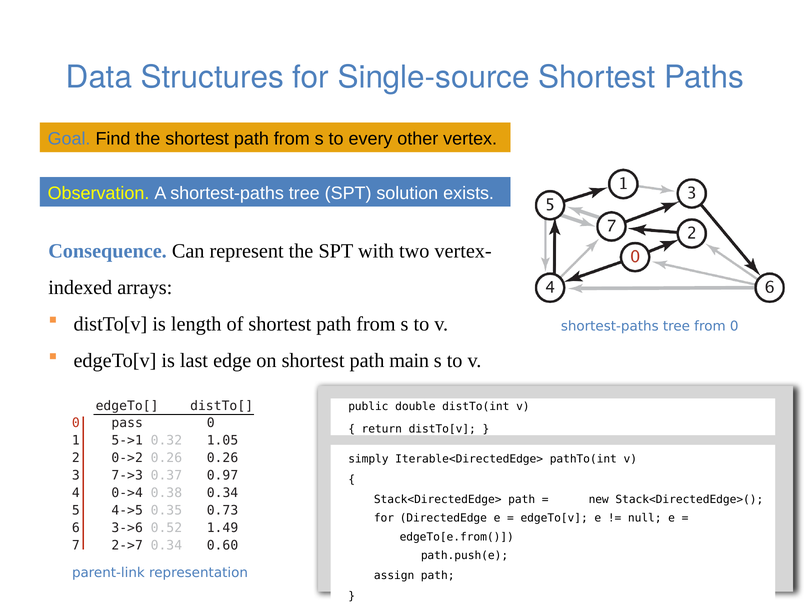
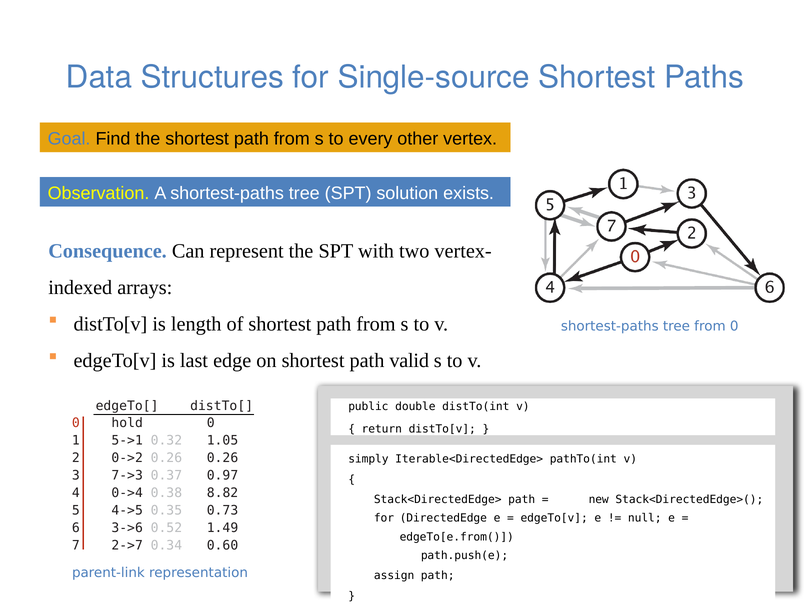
main: main -> valid (409, 360)
pass: pass -> hold (127, 423)
0.38 0.34: 0.34 -> 8.82 (222, 493)
